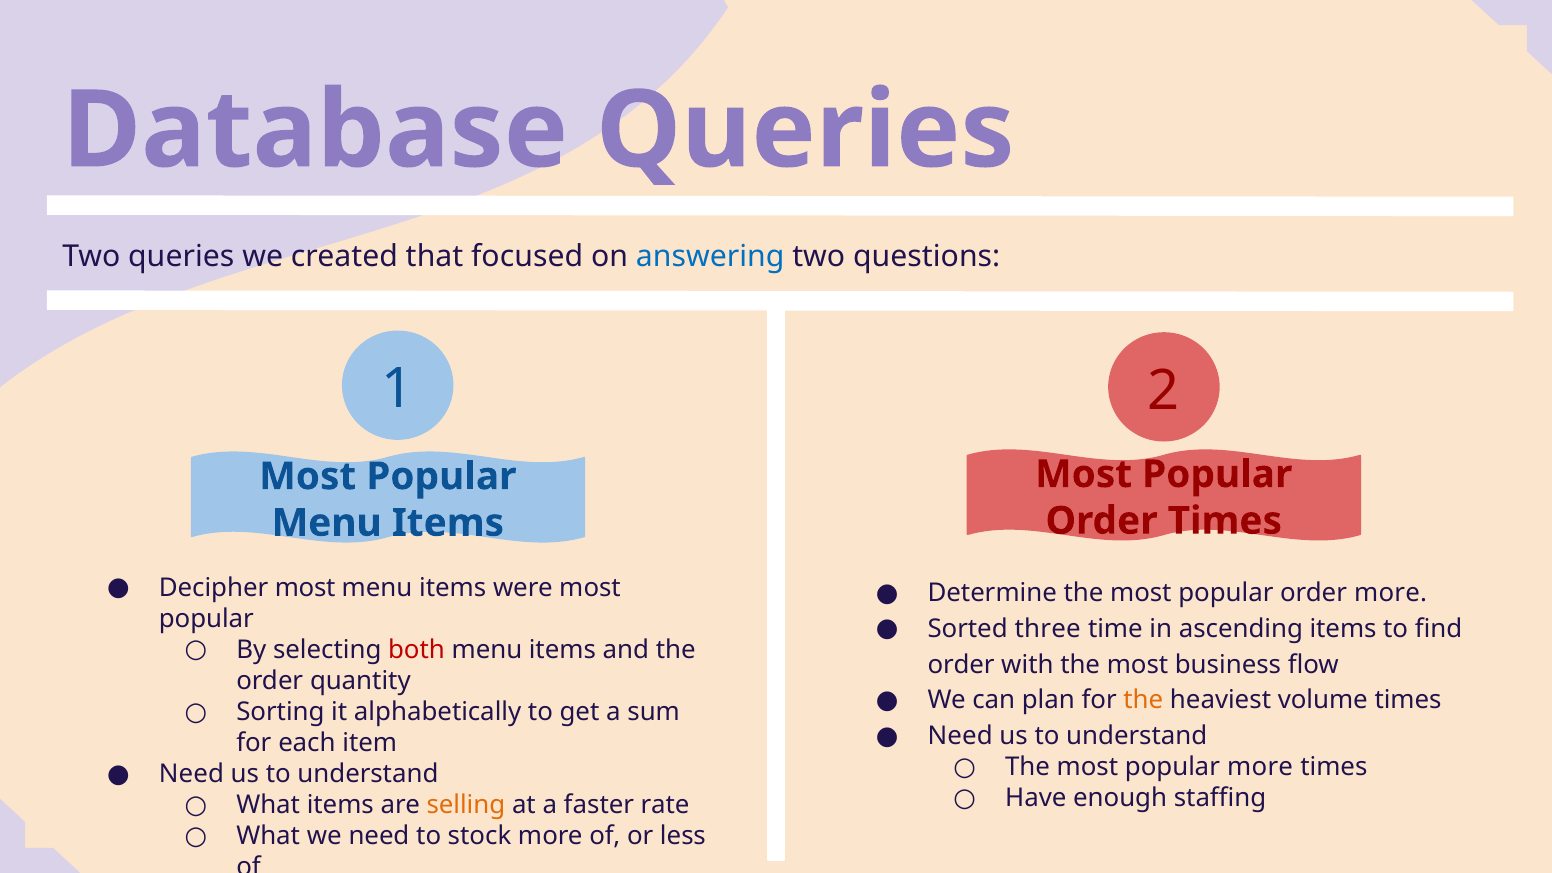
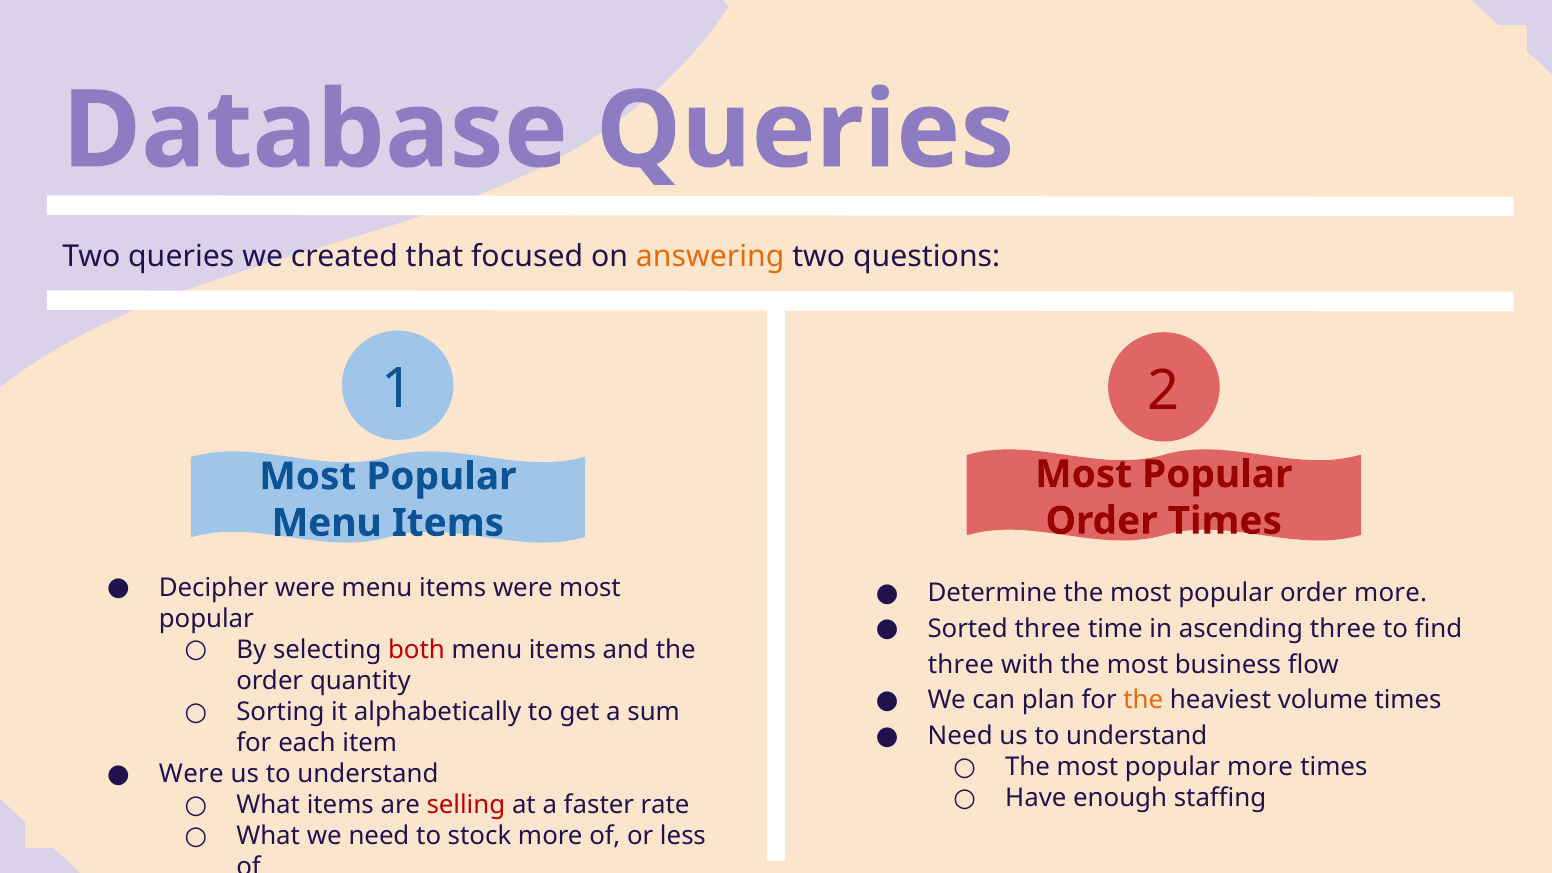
answering colour: blue -> orange (710, 257)
Decipher most: most -> were (305, 588)
ascending items: items -> three (1343, 629)
order: order -> three (961, 665)
Need: Need -> Were (191, 774)
selling colour: orange -> red (466, 805)
